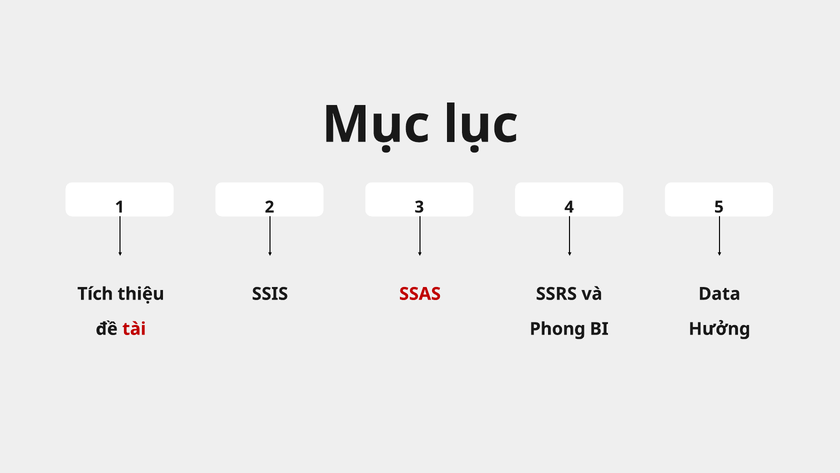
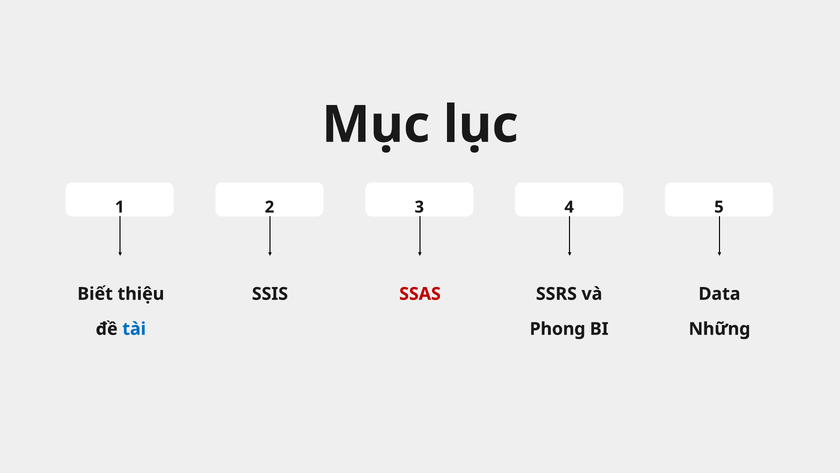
Tích: Tích -> Biết (95, 294)
tài colour: red -> blue (134, 329)
Hưởng: Hưởng -> Những (720, 329)
